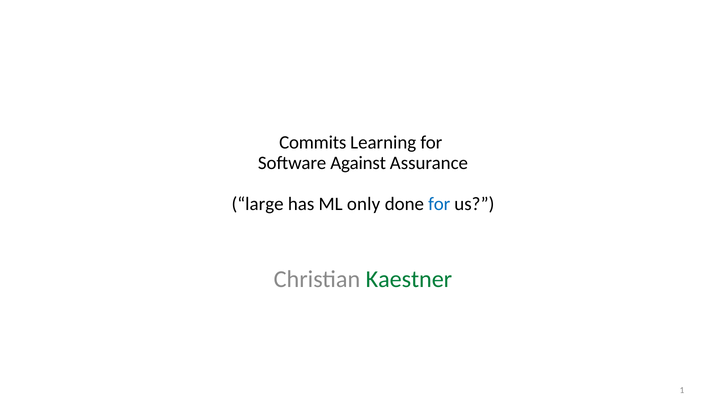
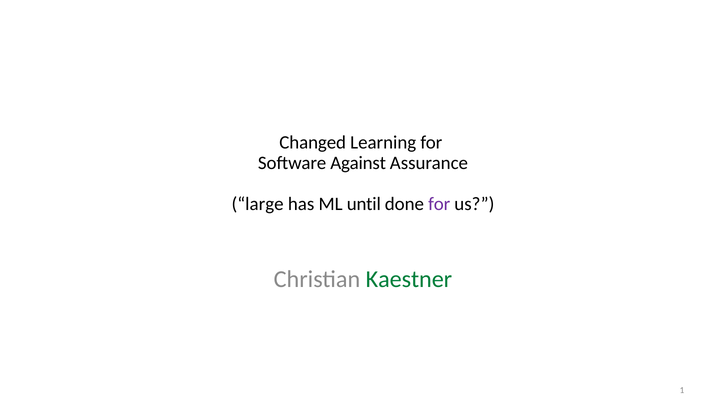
Commits: Commits -> Changed (313, 142)
only: only -> until (364, 204)
for colour: blue -> purple (439, 204)
